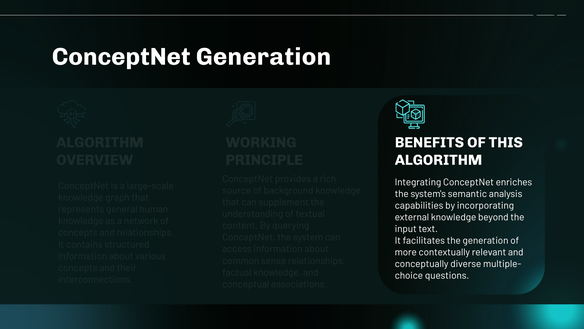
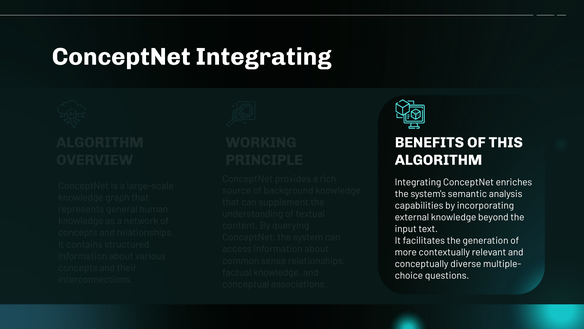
ConceptNet Generation: Generation -> Integrating (264, 57)
